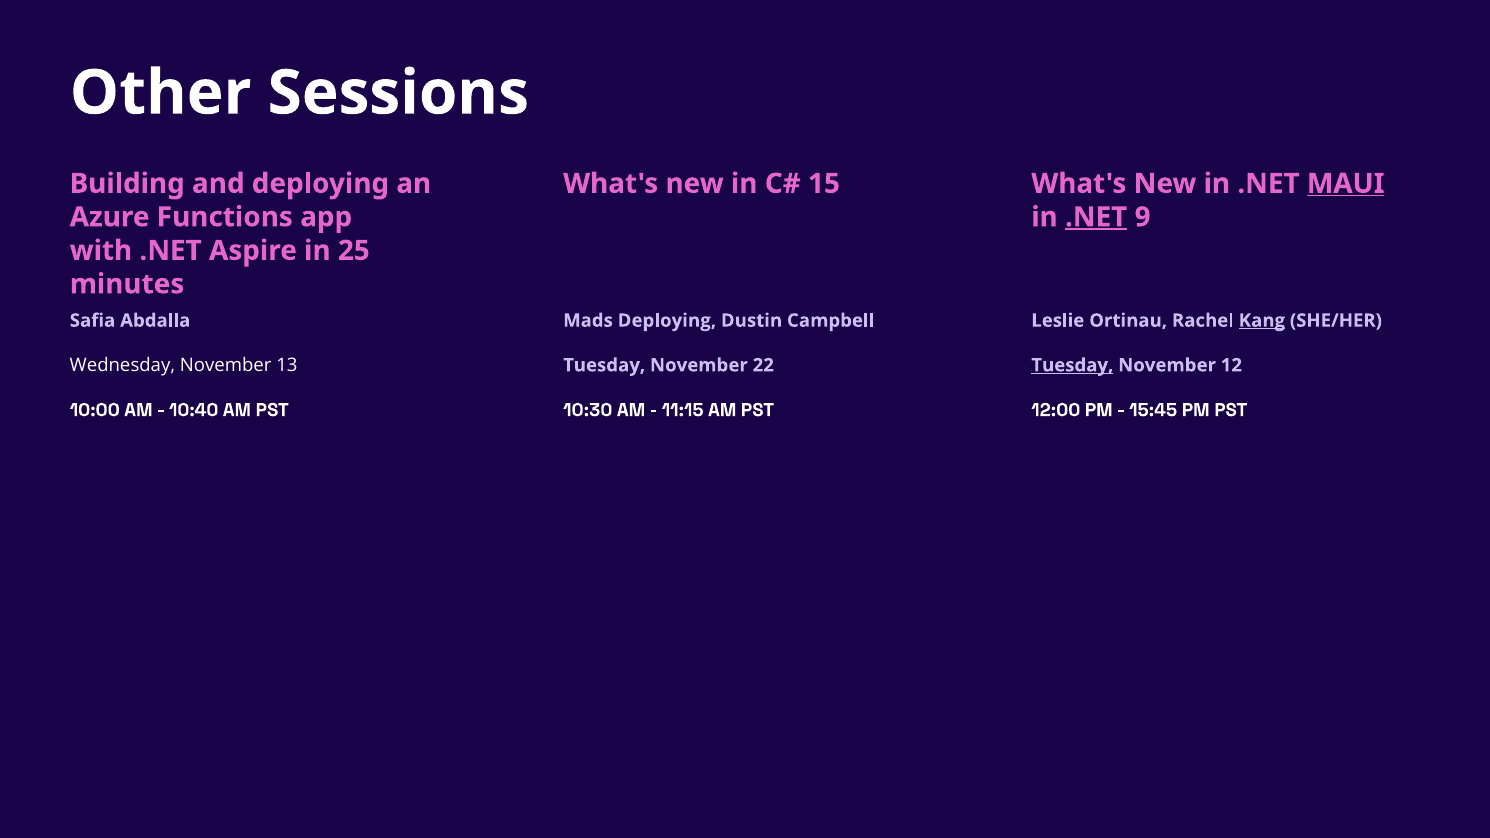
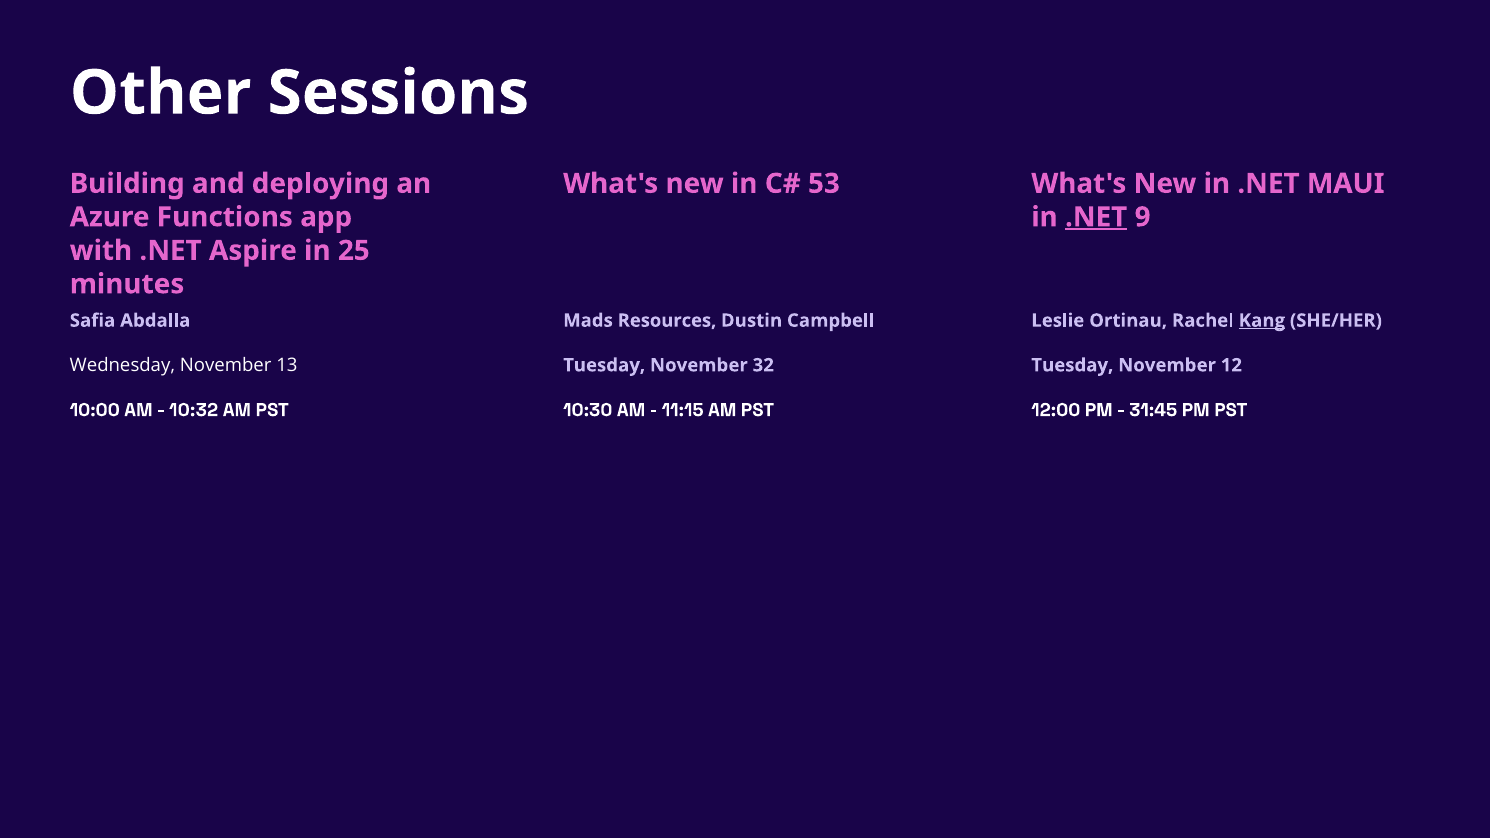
15: 15 -> 53 (824, 184)
MAUI underline: present -> none (1346, 184)
Mads Deploying: Deploying -> Resources (667, 321)
22: 22 -> 32 (763, 365)
Tuesday underline: present -> none (1072, 365)
10:40: 10:40 -> 10:32 (194, 410)
15:45: 15:45 -> 31:45 (1153, 410)
